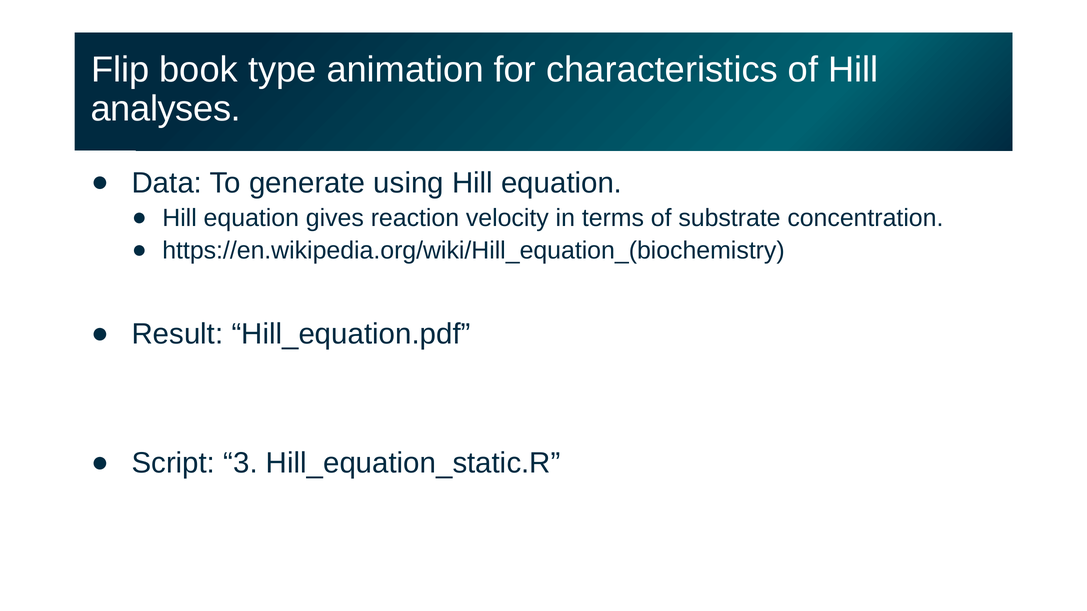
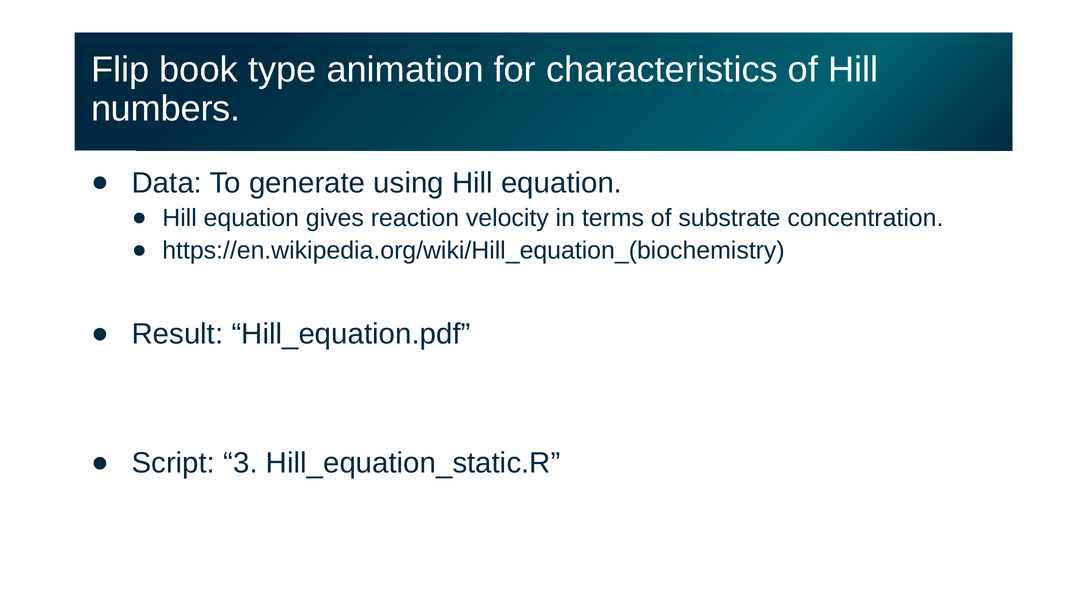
analyses: analyses -> numbers (166, 109)
